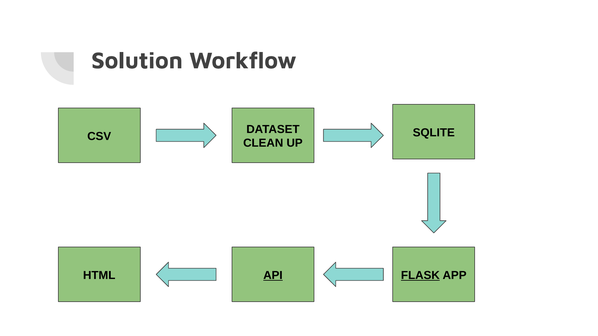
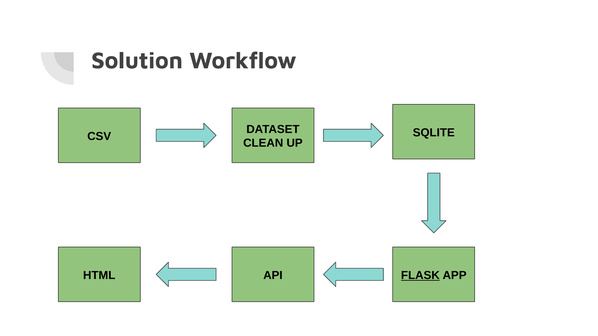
API underline: present -> none (273, 276)
